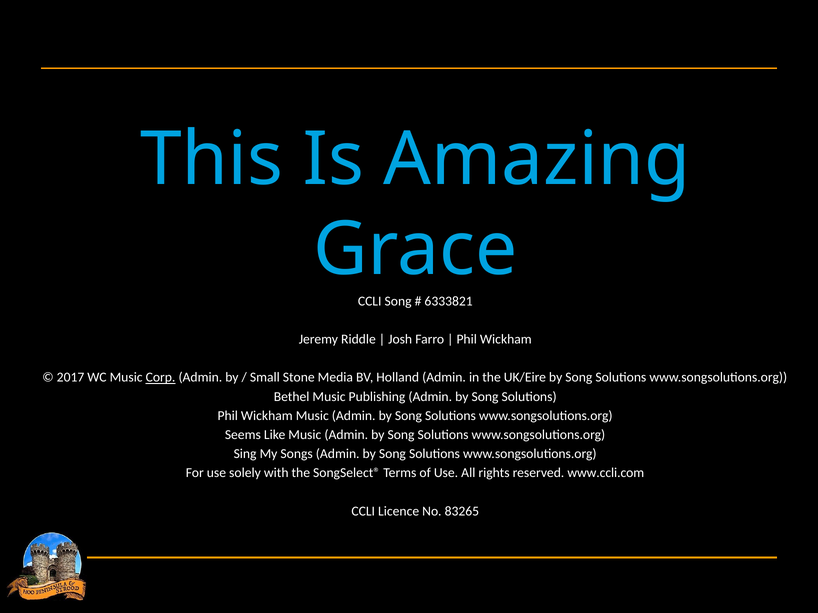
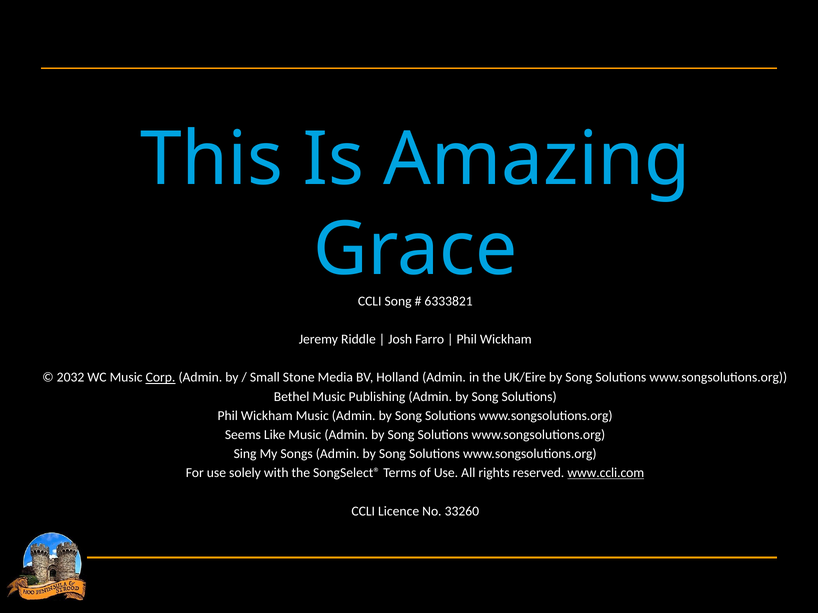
2017: 2017 -> 2032 (71, 378)
www.ccli.com underline: none -> present (606, 473)
83265: 83265 -> 33260 (462, 511)
